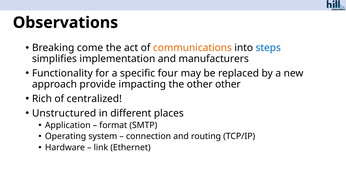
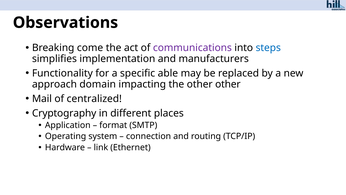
communications colour: orange -> purple (192, 48)
four: four -> able (168, 73)
provide: provide -> domain (98, 84)
Rich: Rich -> Mail (42, 99)
Unstructured: Unstructured -> Cryptography (64, 113)
